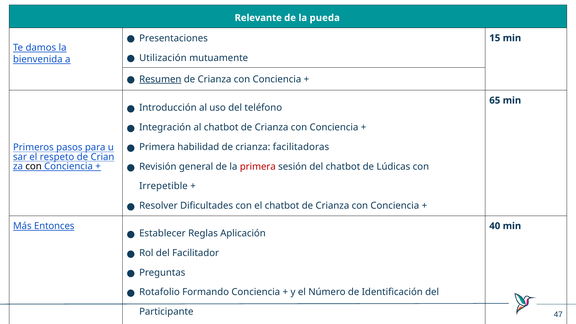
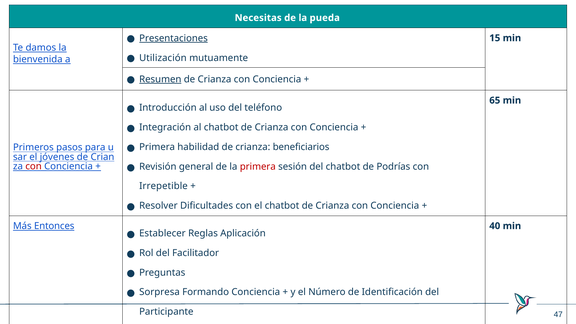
Relevante: Relevante -> Necesitas (258, 18)
Presentaciones underline: none -> present (173, 38)
facilitadoras: facilitadoras -> beneficiarios (301, 147)
respeto: respeto -> jóvenes (57, 157)
Lúdicas: Lúdicas -> Podrías (393, 167)
con colour: black -> red (34, 166)
Rotafolio: Rotafolio -> Sorpresa (159, 292)
